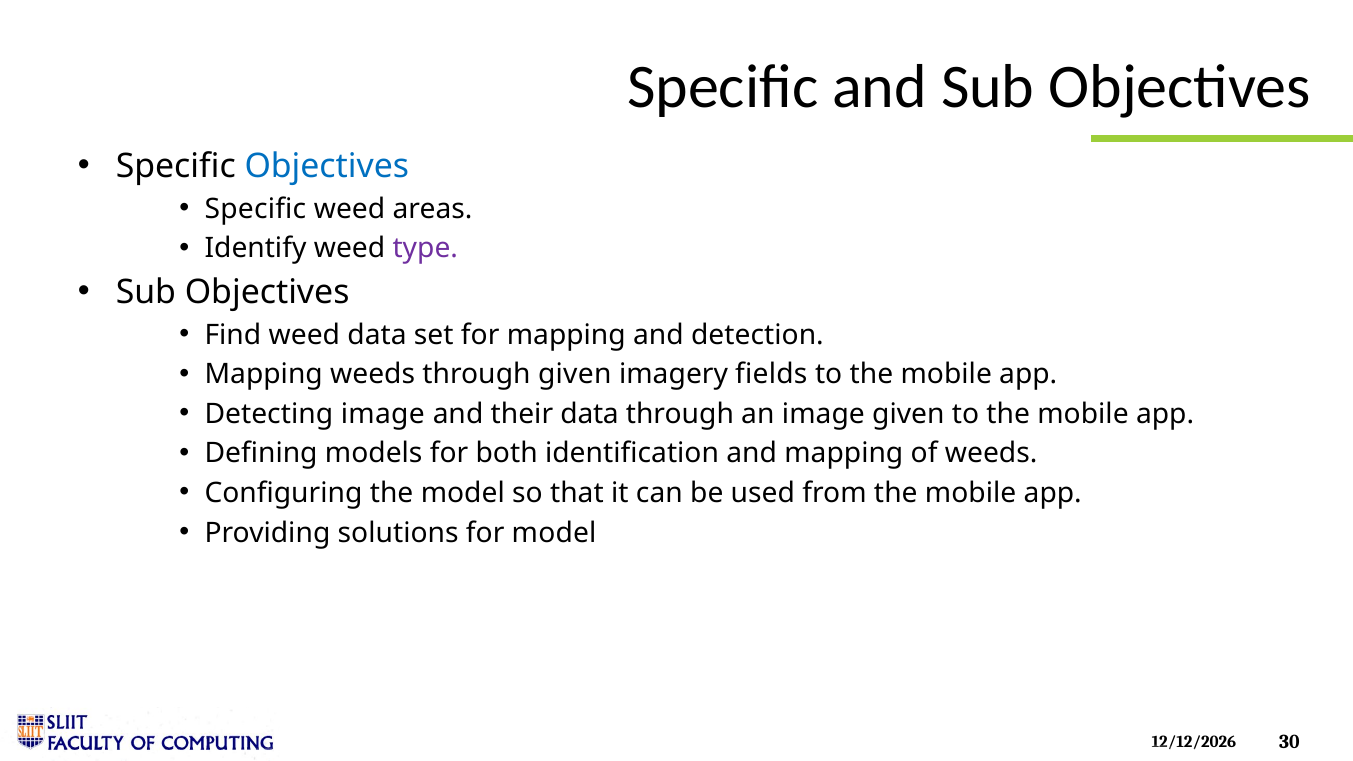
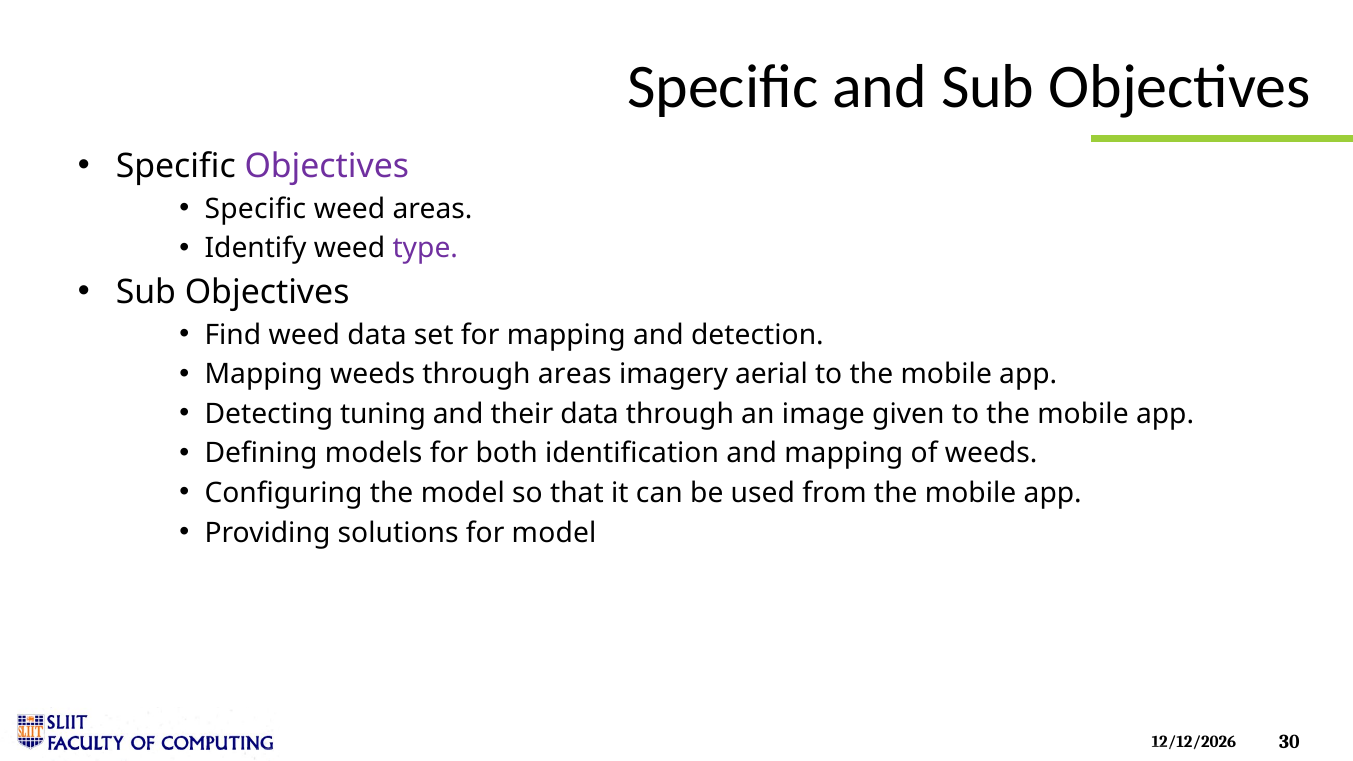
Objectives colour: blue -> purple (327, 166)
through given: given -> areas (575, 375)
fields: fields -> aerial (772, 375)
Detecting image: image -> tuning (383, 414)
